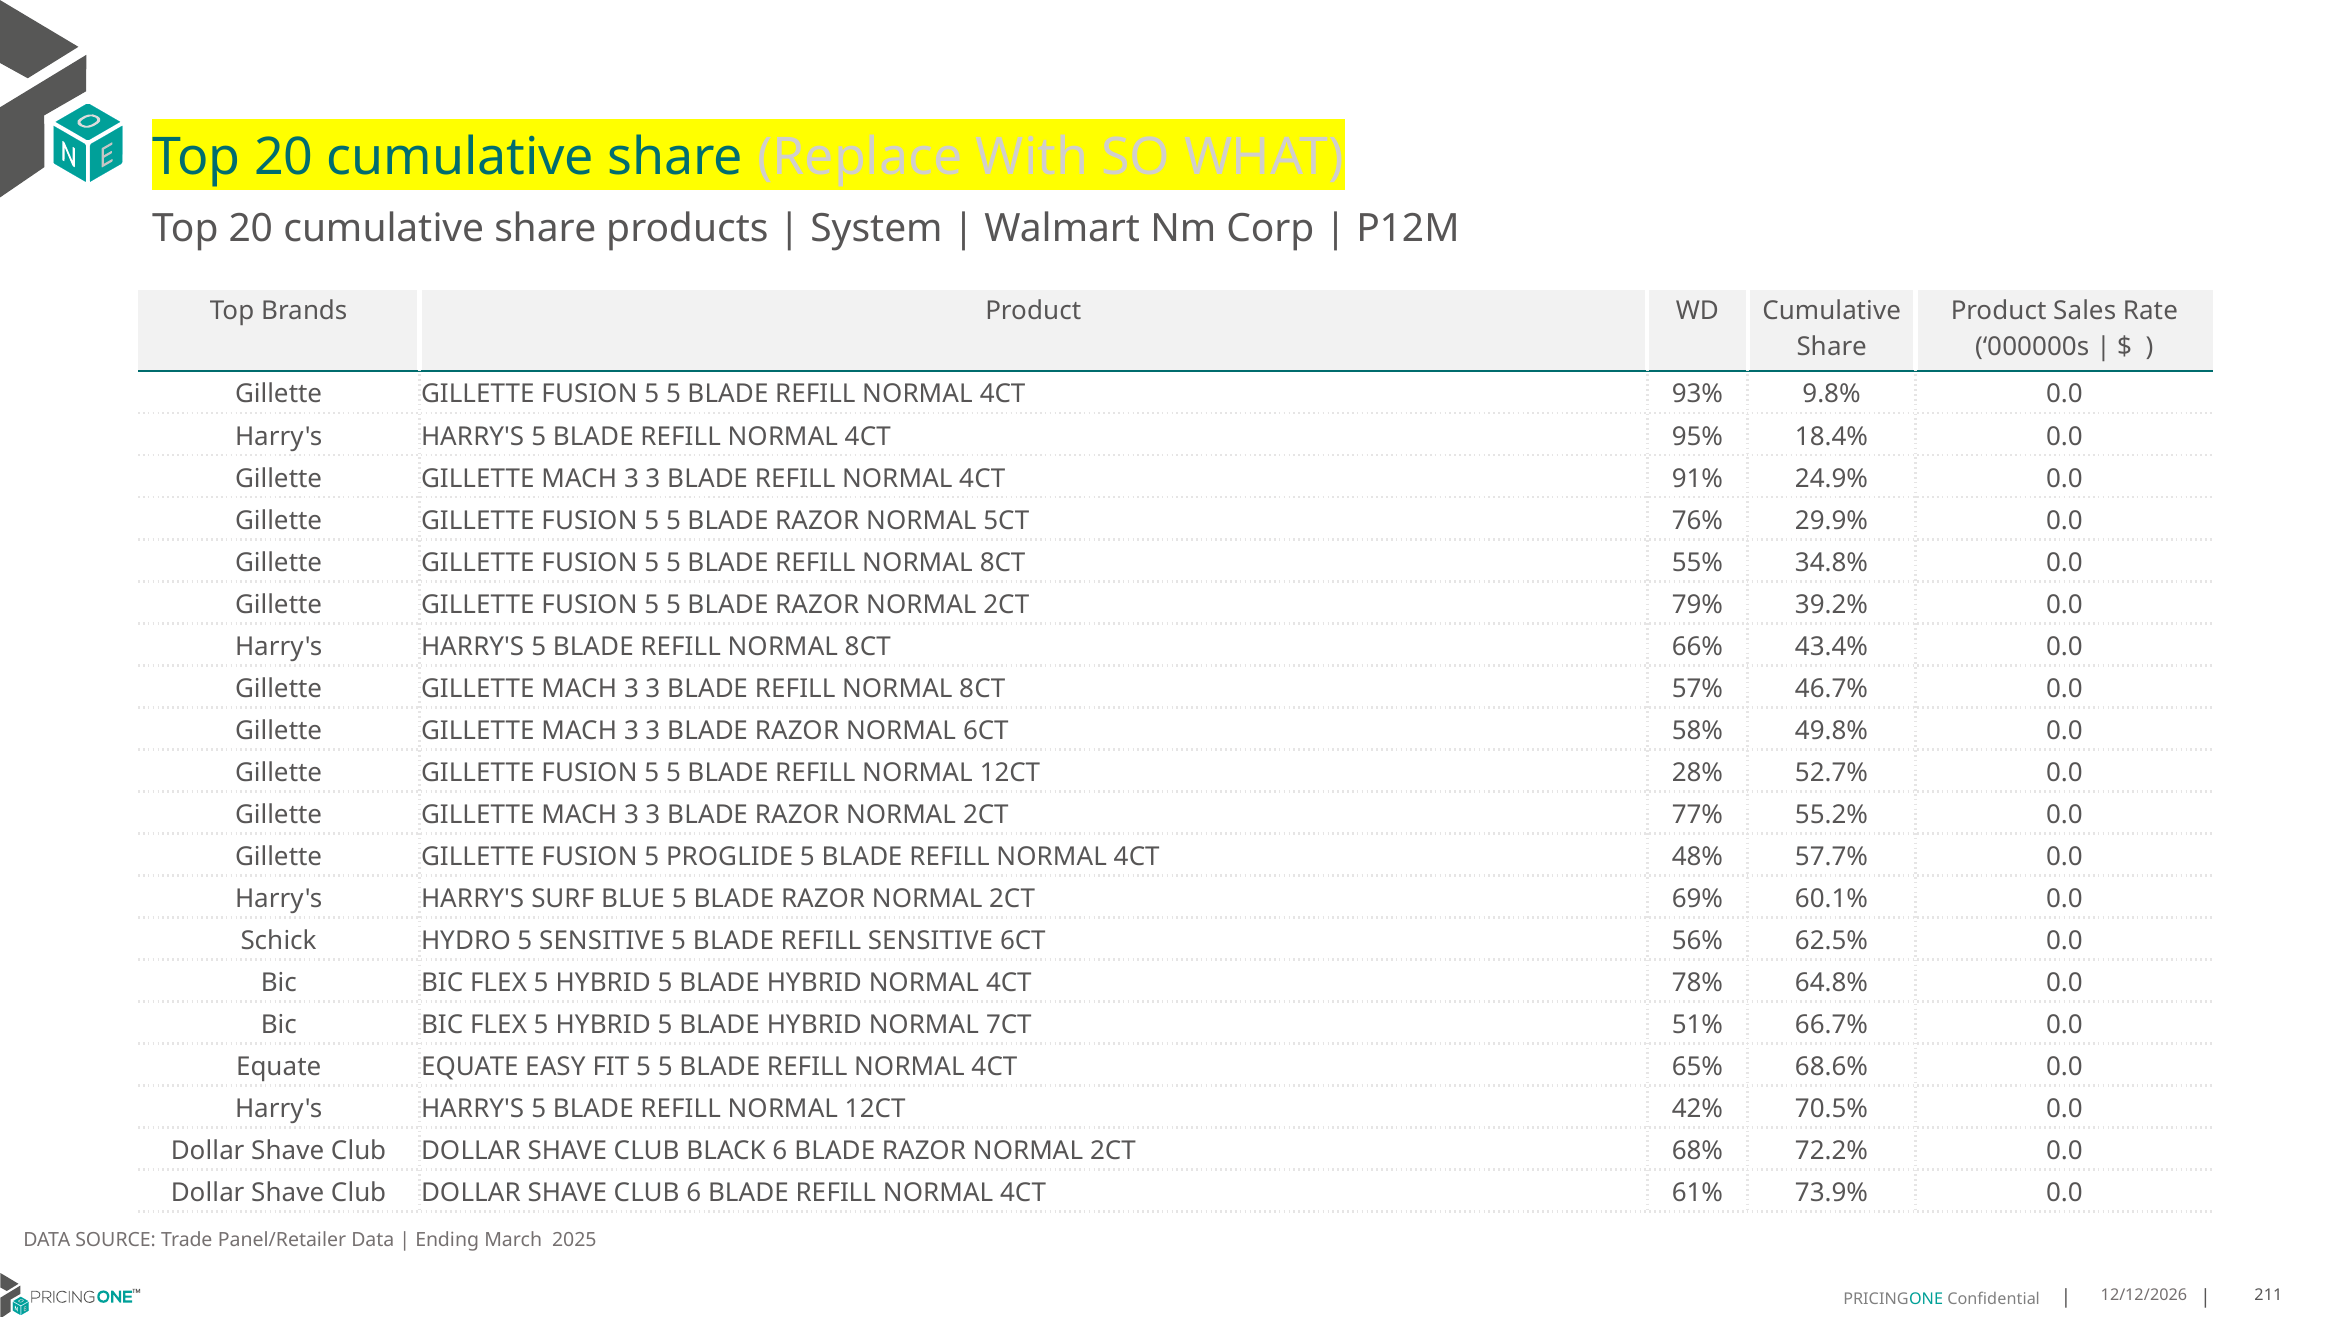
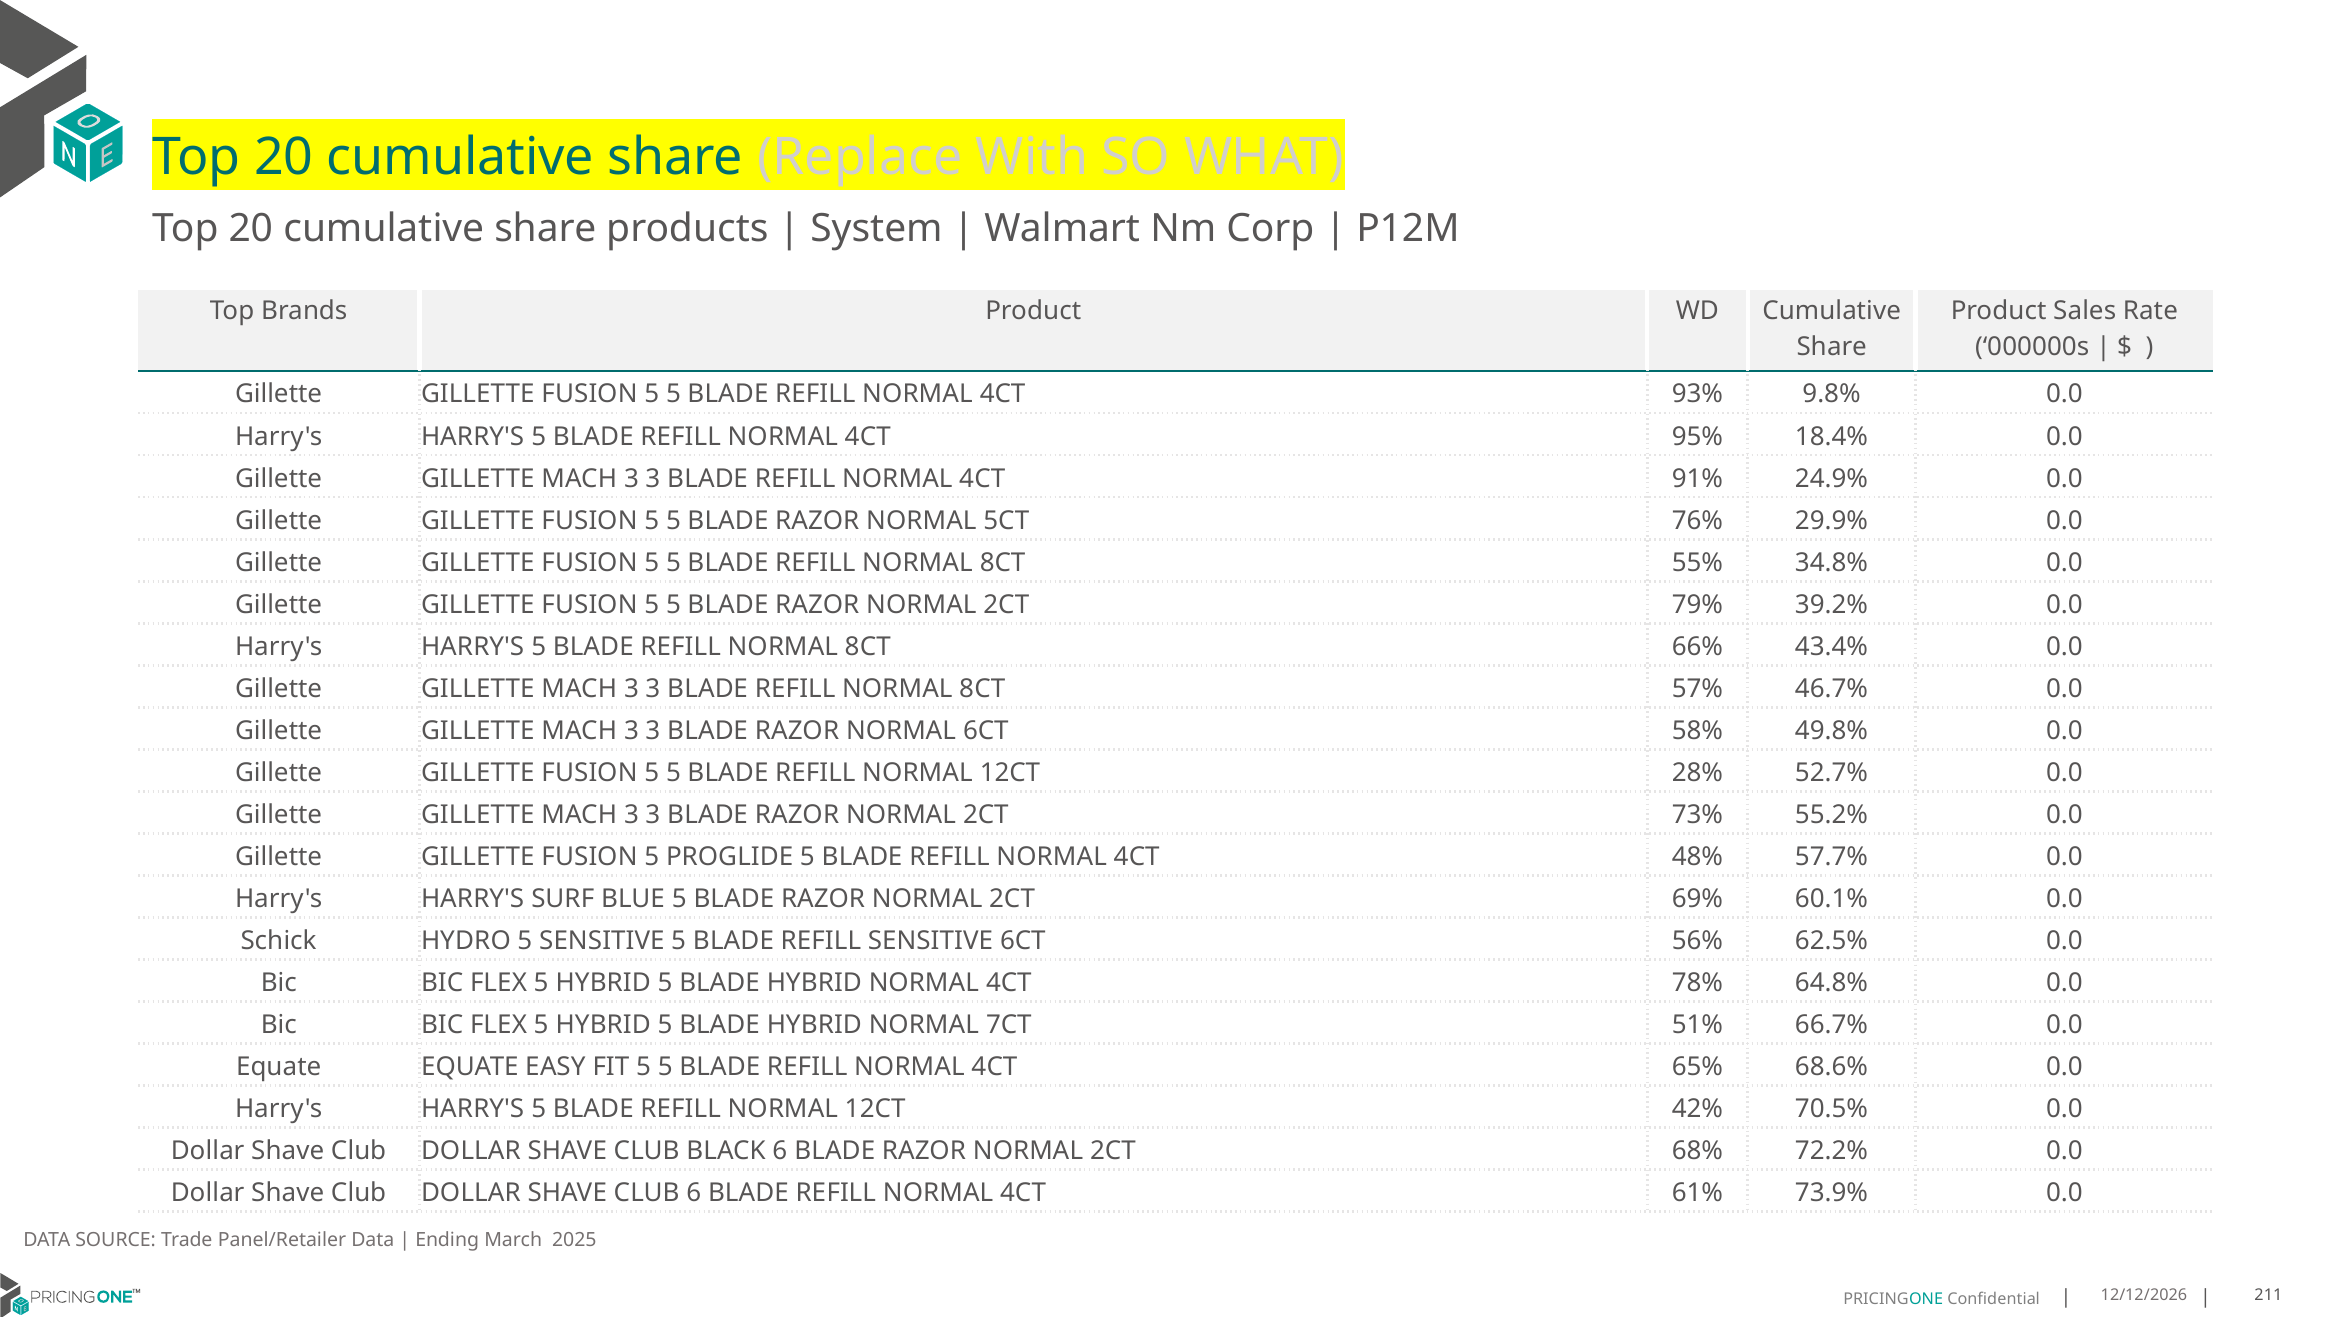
77%: 77% -> 73% (1697, 814)
